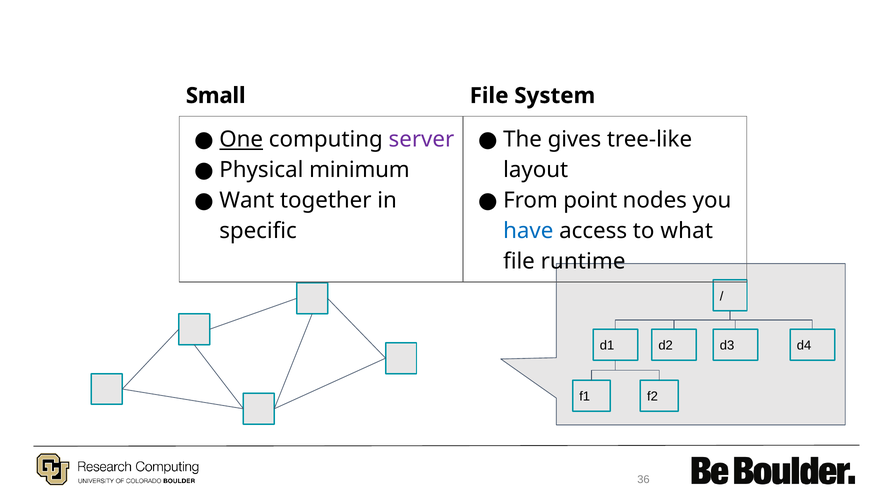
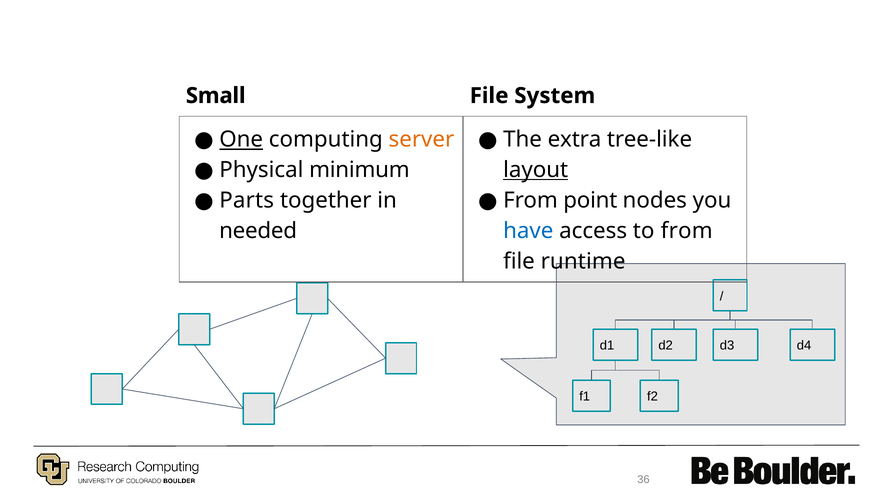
server colour: purple -> orange (421, 140)
gives: gives -> extra (574, 140)
layout underline: none -> present (536, 170)
Want: Want -> Parts (247, 201)
specific: specific -> needed (258, 231)
to what: what -> from (687, 231)
